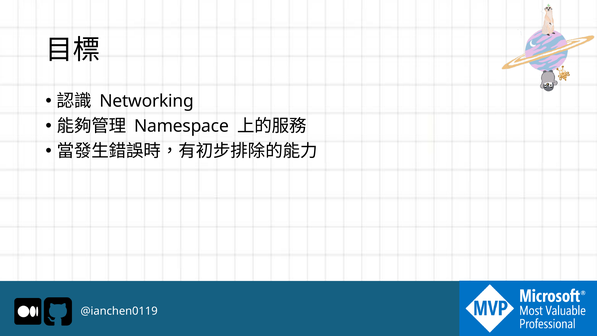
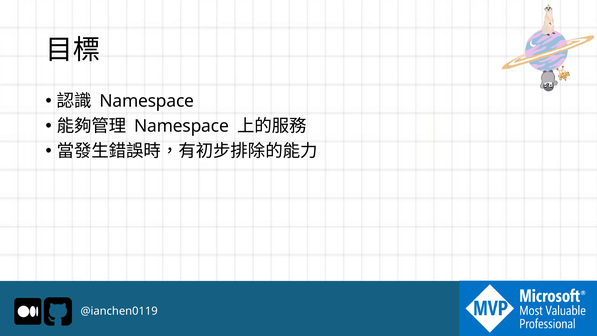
Networking: Networking -> Namespace (147, 101)
